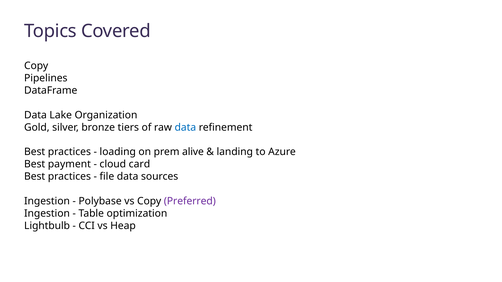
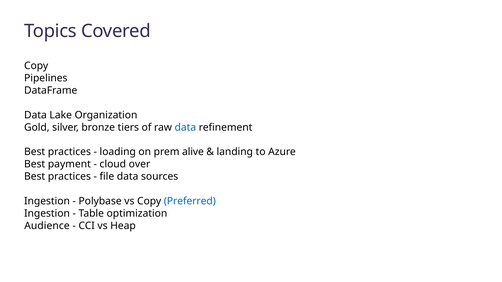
card: card -> over (139, 164)
Preferred colour: purple -> blue (190, 201)
Lightbulb: Lightbulb -> Audience (47, 226)
